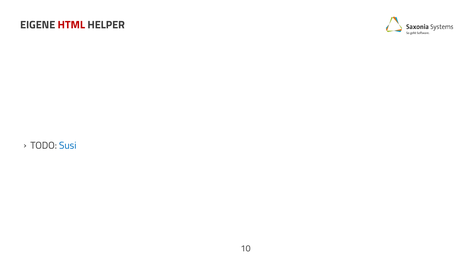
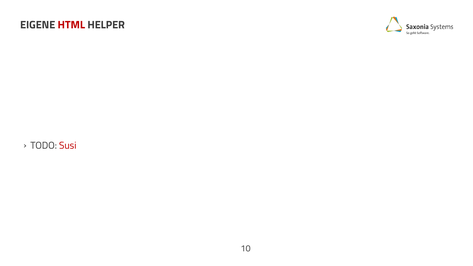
Susi colour: blue -> red (68, 146)
